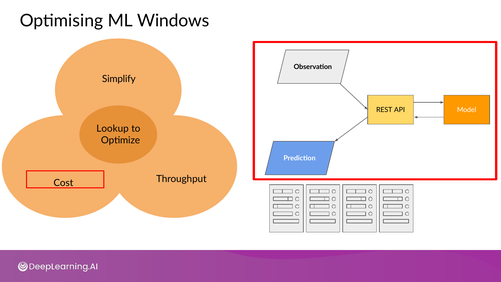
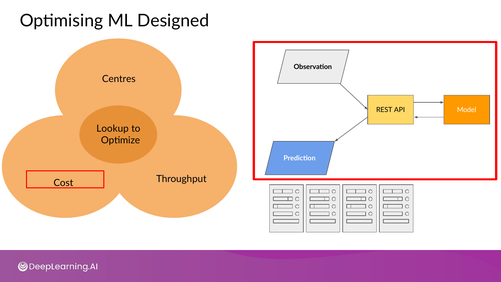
Windows: Windows -> Designed (173, 21)
Simplify: Simplify -> Centres (119, 79)
